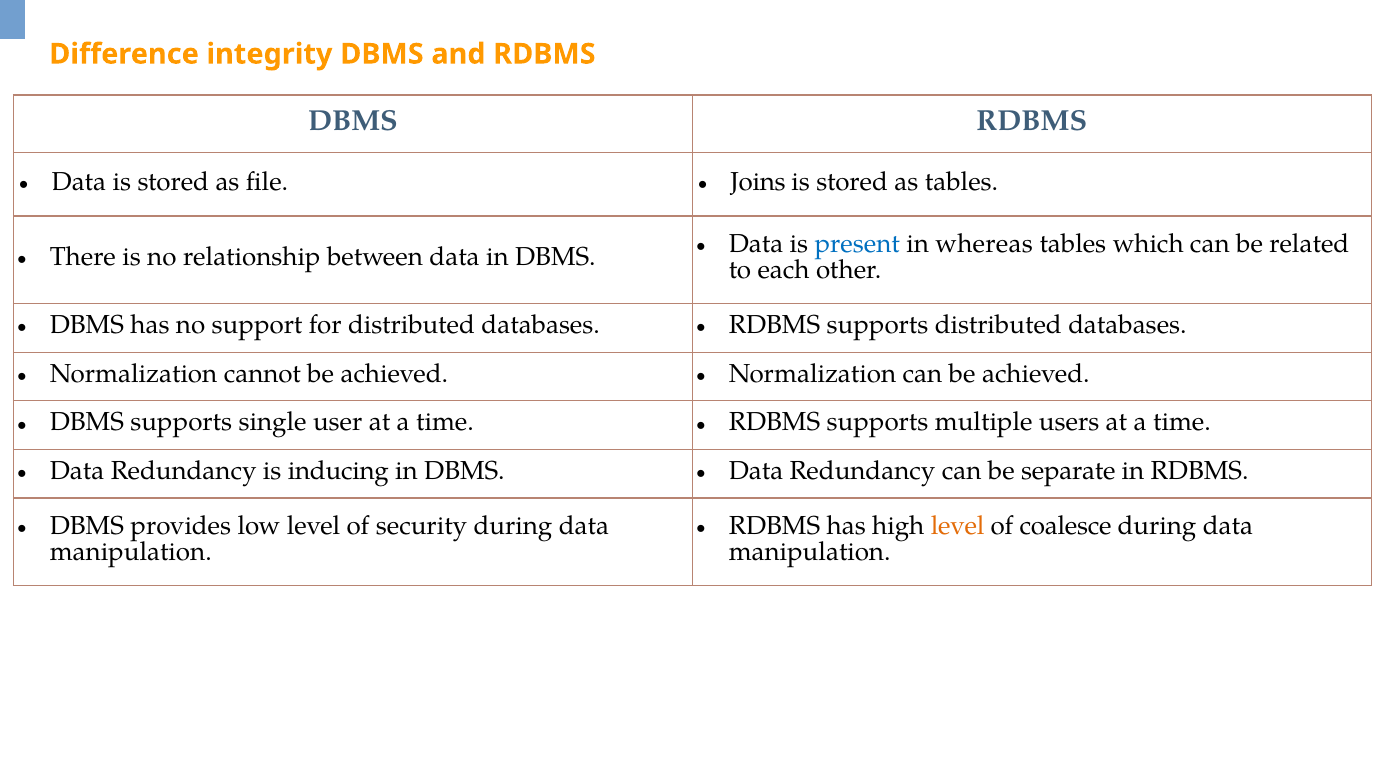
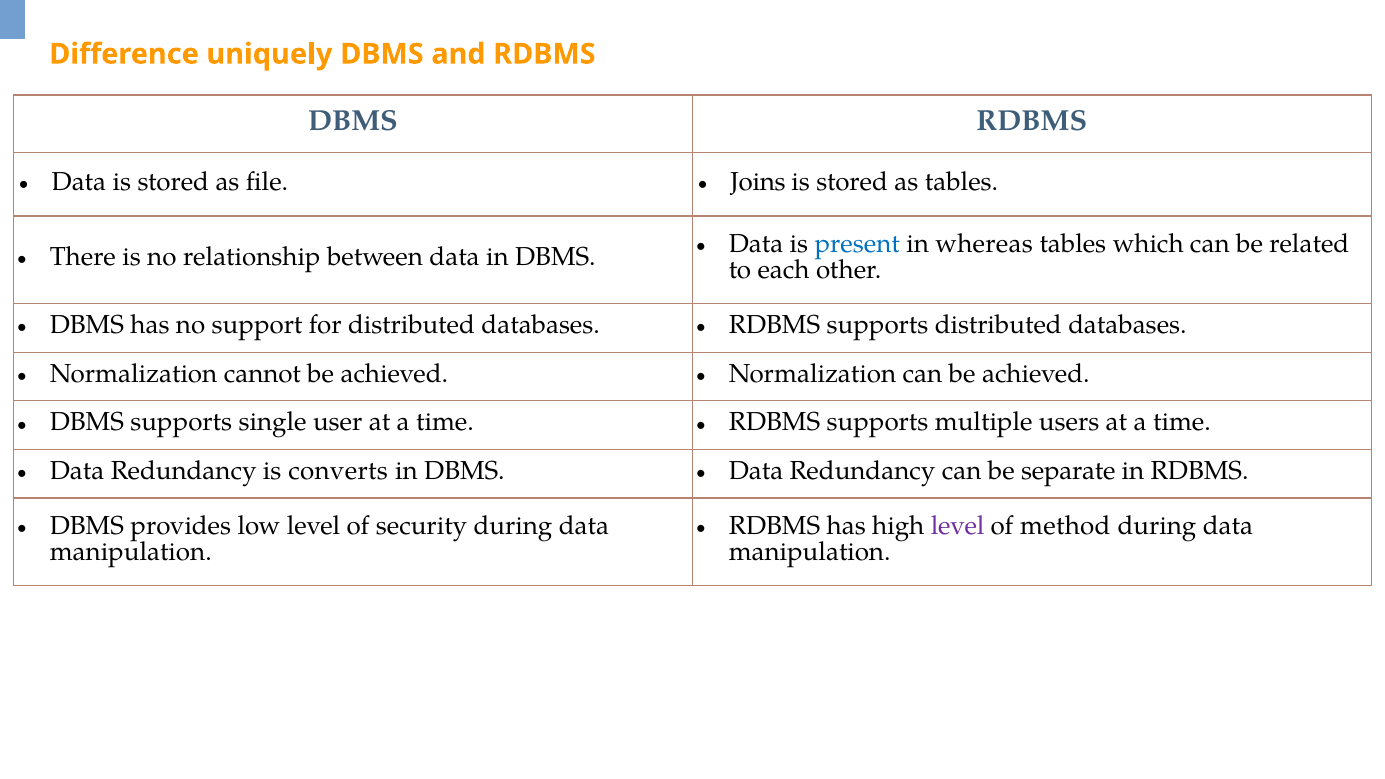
integrity: integrity -> uniquely (269, 54)
inducing: inducing -> converts (338, 471)
level colour: orange -> purple (958, 526)
coalesce: coalesce -> method (1065, 526)
